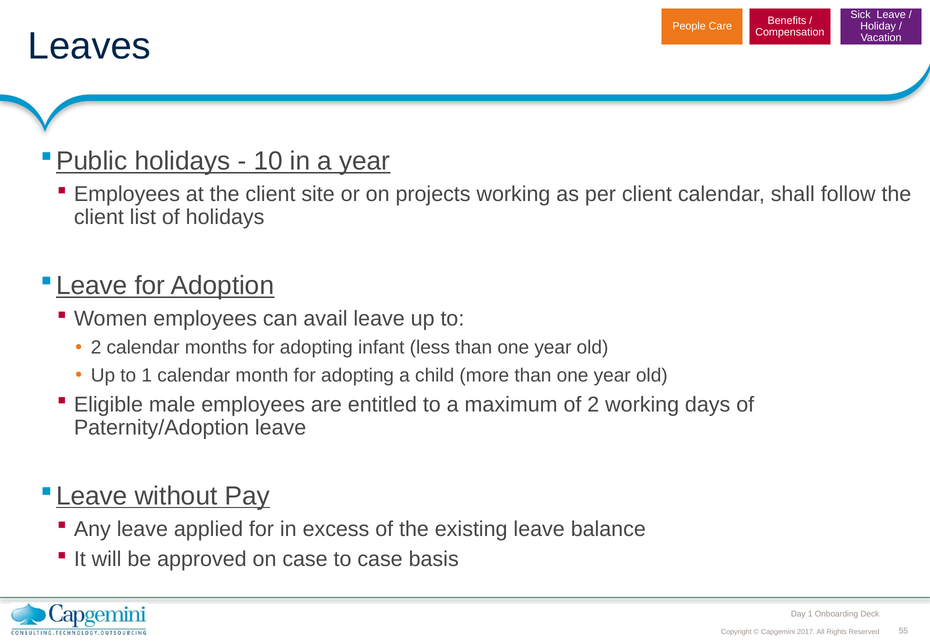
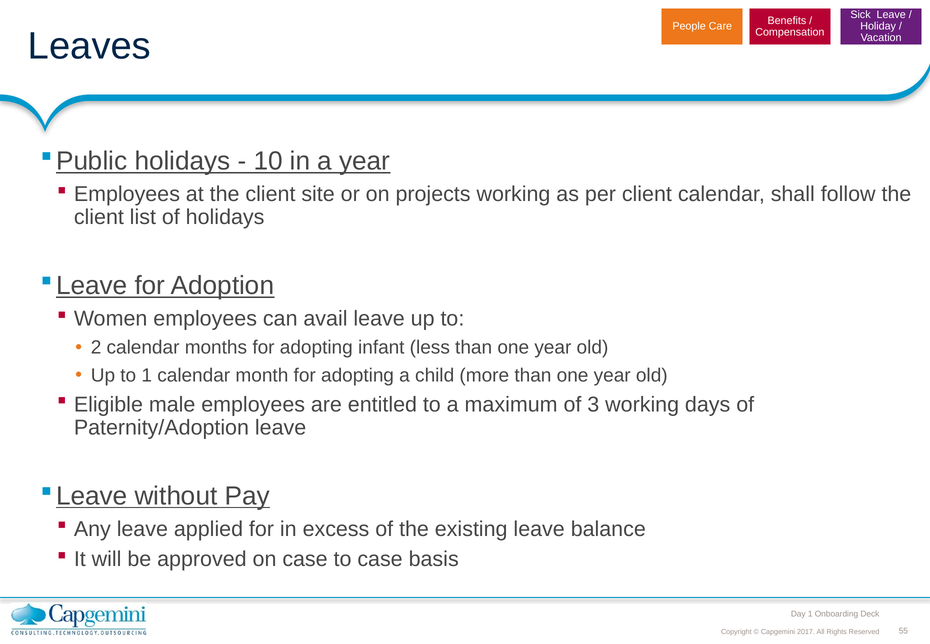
of 2: 2 -> 3 (593, 404)
